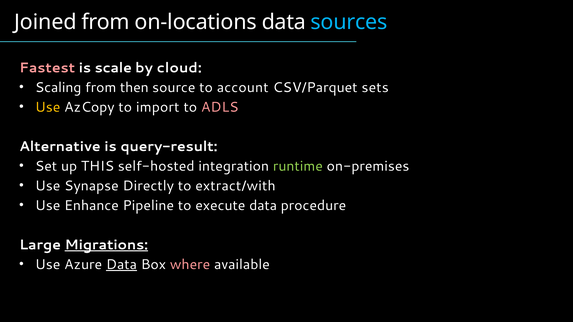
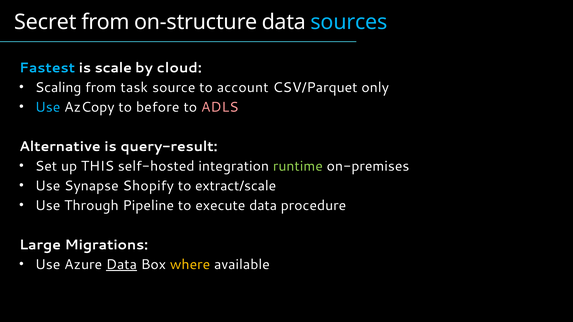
Joined: Joined -> Secret (45, 22)
on-locations: on-locations -> on-structure (196, 22)
Fastest colour: pink -> light blue (47, 68)
then: then -> task (134, 88)
sets: sets -> only (375, 88)
Use colour: yellow -> light blue (48, 107)
import: import -> before (158, 107)
Directly: Directly -> Shopify (148, 186)
extract/with: extract/with -> extract/scale (236, 186)
Enhance: Enhance -> Through (91, 206)
Migrations underline: present -> none (106, 245)
where colour: pink -> yellow (190, 265)
